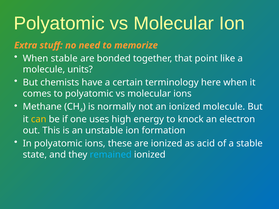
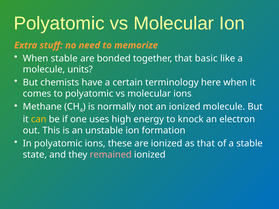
point: point -> basic (206, 58)
as acid: acid -> that (206, 144)
remained colour: light blue -> pink (111, 155)
